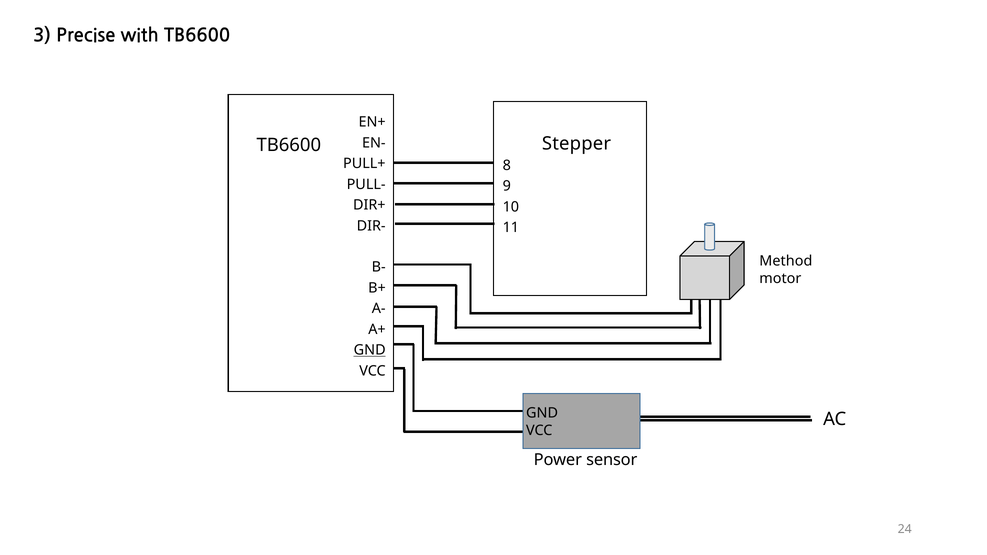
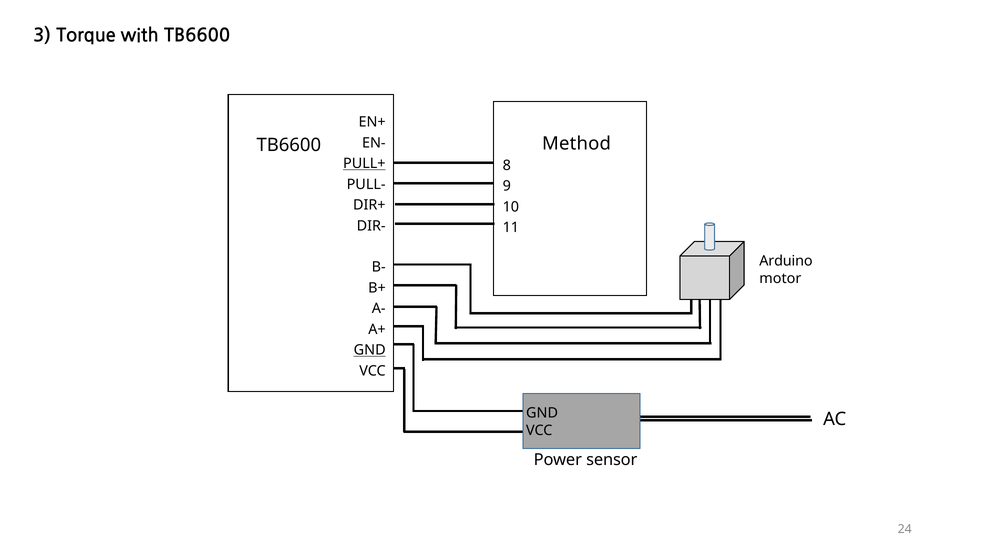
Precise: Precise -> Torque (86, 36)
Stepper: Stepper -> Method (576, 144)
PULL+ underline: none -> present (364, 164)
Method: Method -> Arduino (786, 261)
